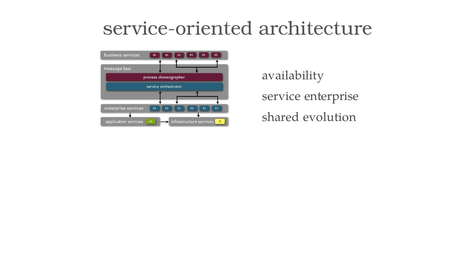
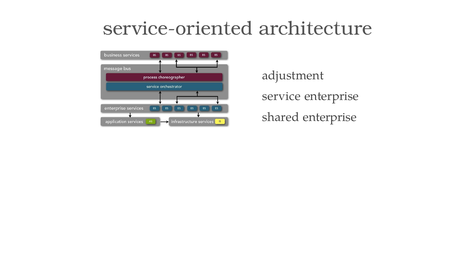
availability: availability -> adjustment (293, 75)
shared evolution: evolution -> enterprise (330, 117)
